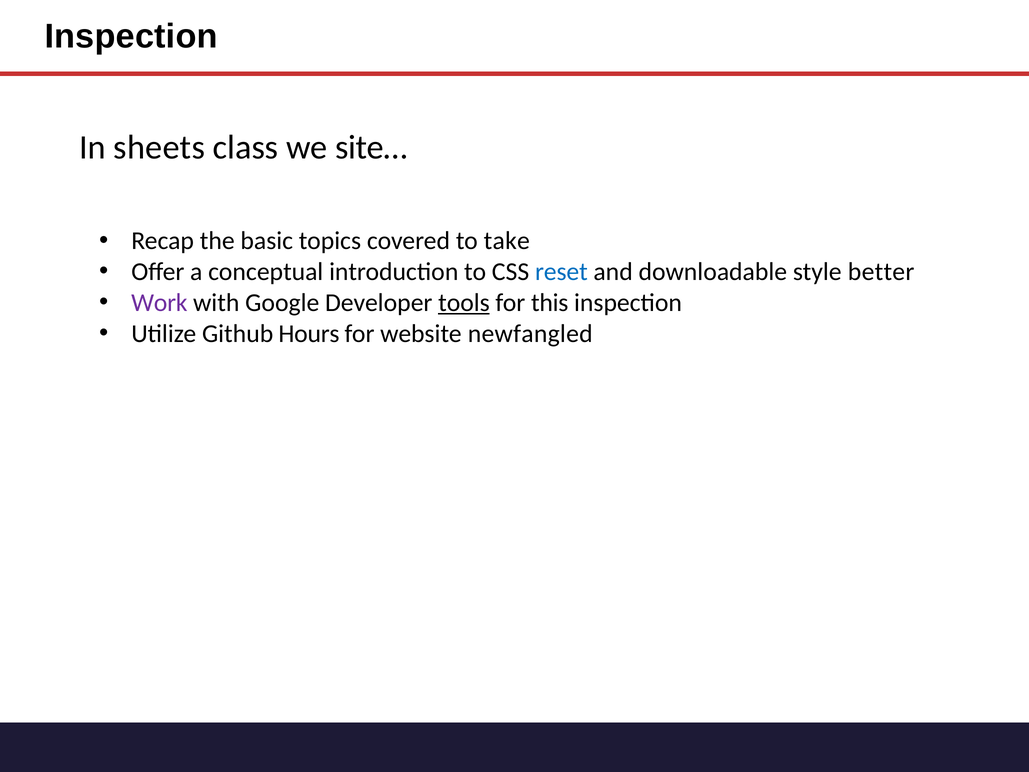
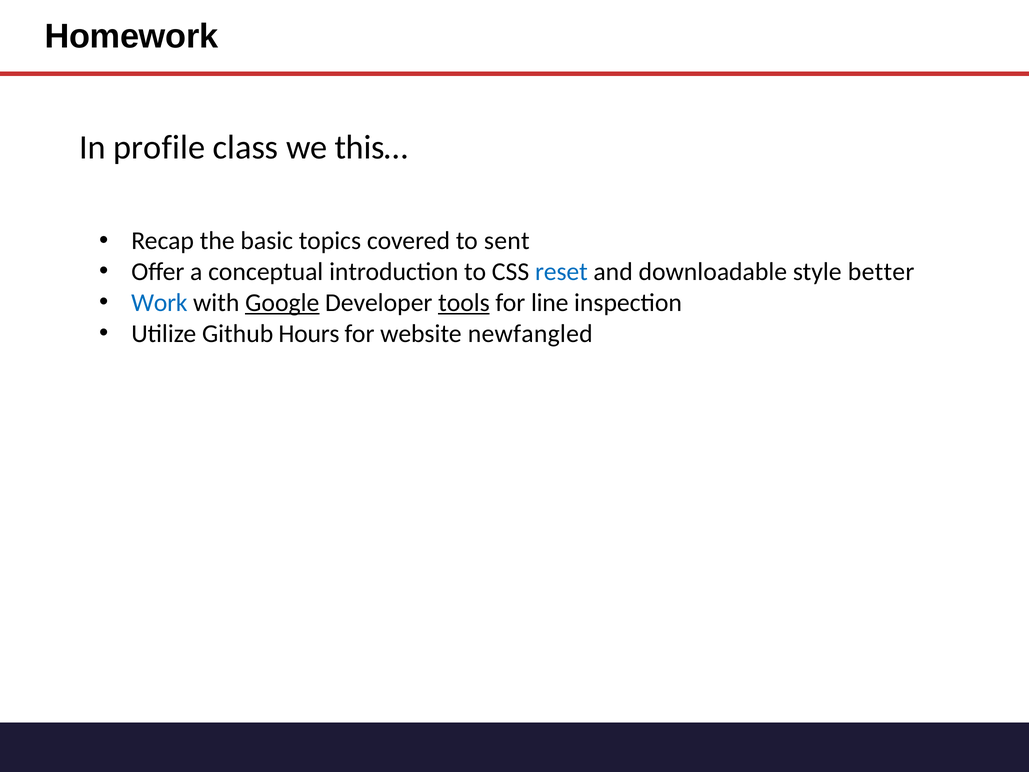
Inspection: Inspection -> Homework (131, 37)
sheets: sheets -> profile (159, 147)
site…: site… -> this… (371, 147)
take: take -> sent (507, 241)
Work colour: purple -> blue (159, 303)
Google underline: none -> present (282, 303)
this: this -> line (550, 303)
